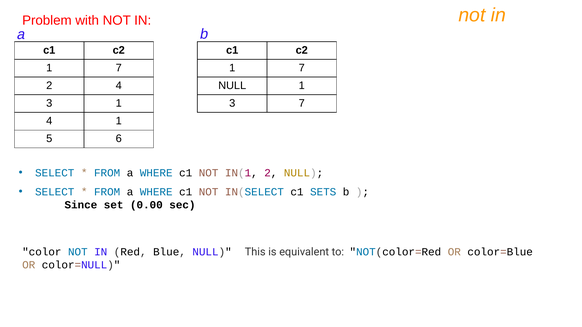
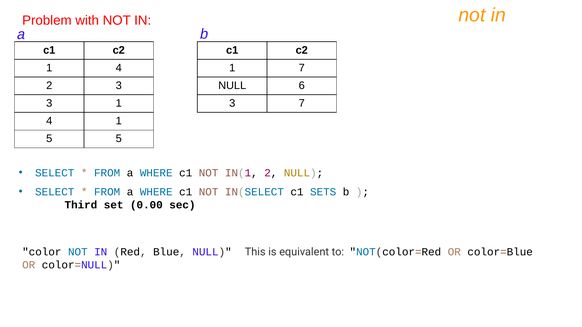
7: 7 -> 4 (119, 68)
2 4: 4 -> 3 (119, 86)
NULL 1: 1 -> 6 (302, 86)
5 6: 6 -> 5 (119, 139)
Since: Since -> Third (81, 205)
